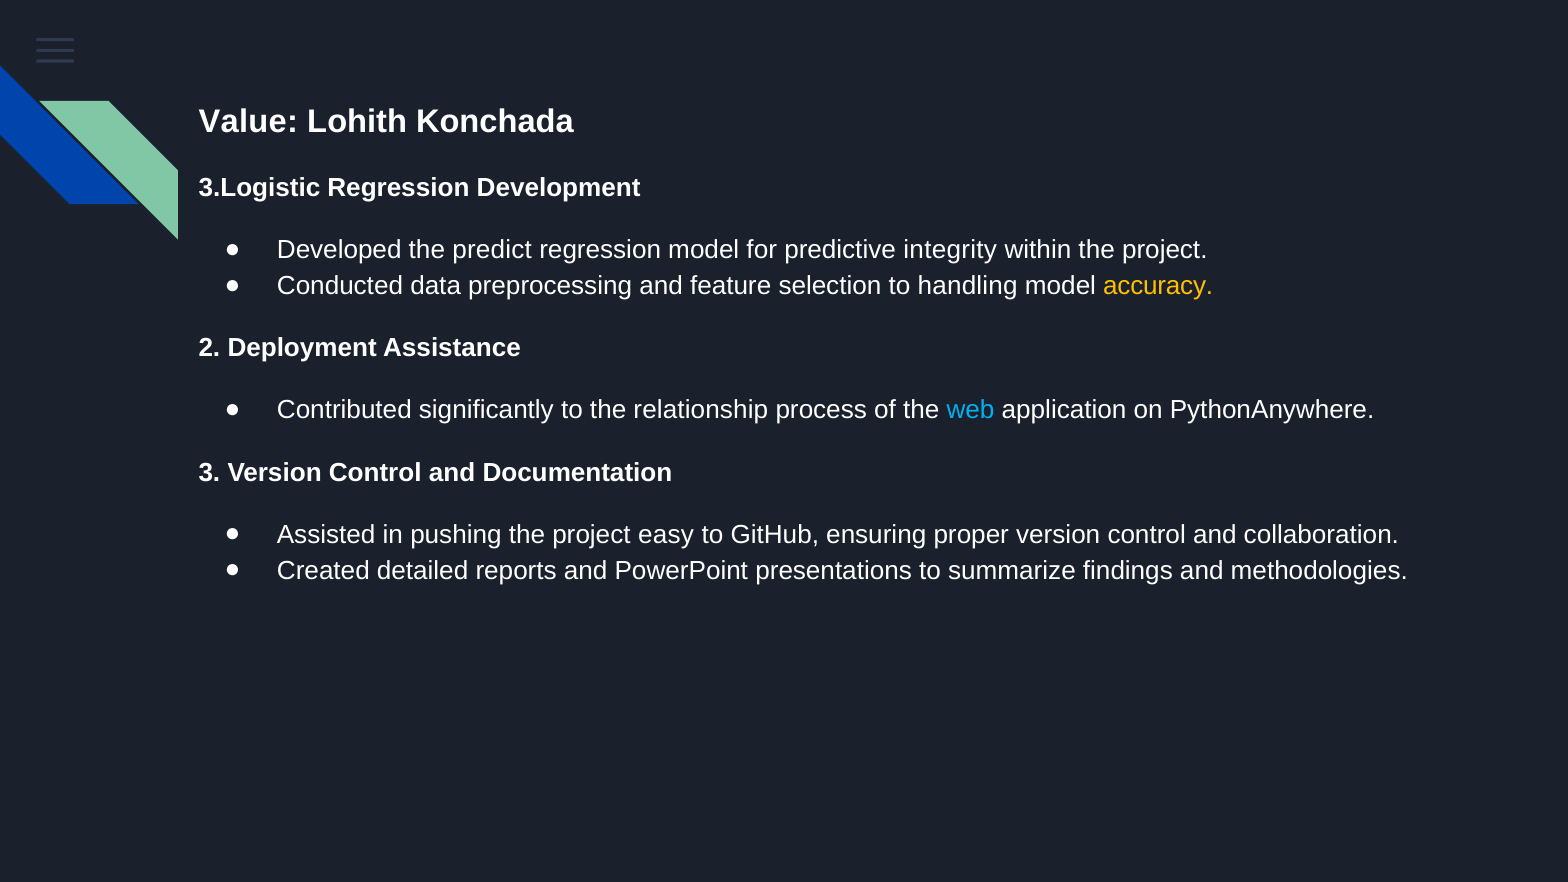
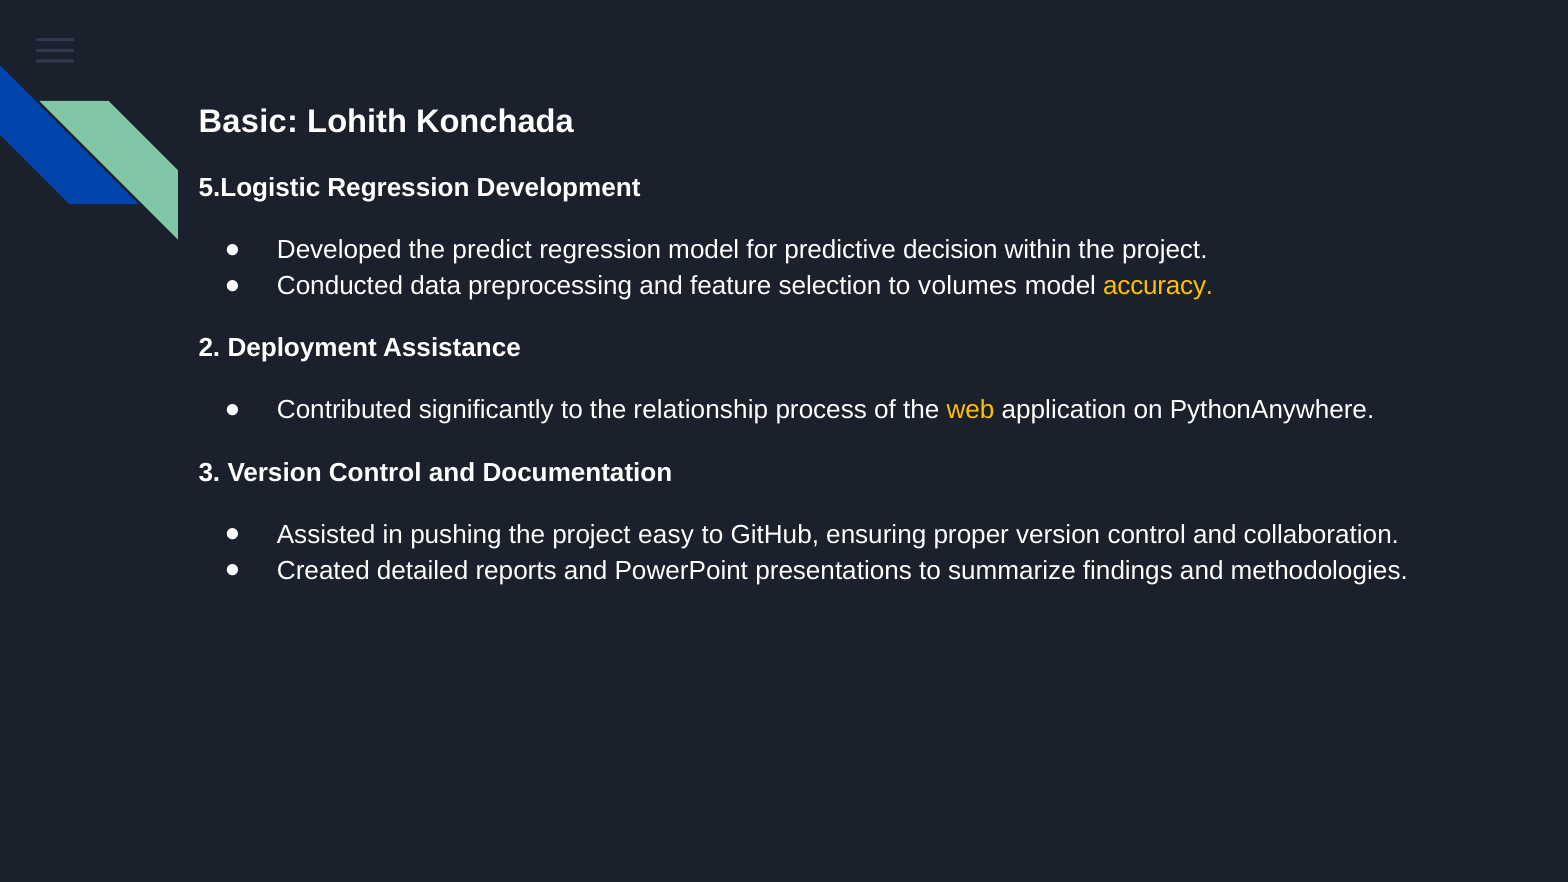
Value: Value -> Basic (248, 122)
3.Logistic: 3.Logistic -> 5.Logistic (259, 188)
integrity: integrity -> decision (950, 250)
handling: handling -> volumes (968, 286)
web colour: light blue -> yellow (971, 410)
